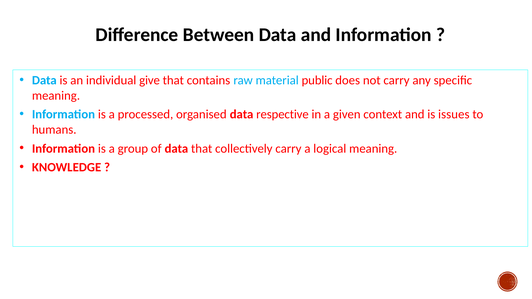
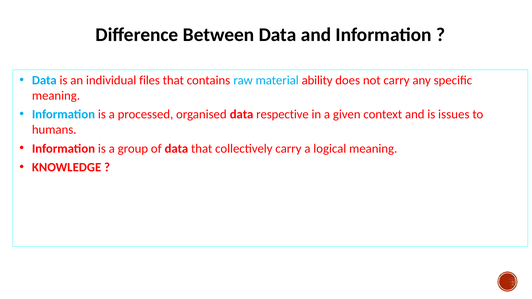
give: give -> files (150, 80)
public: public -> ability (317, 80)
